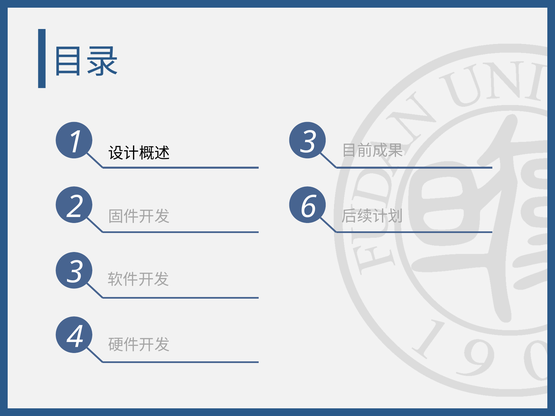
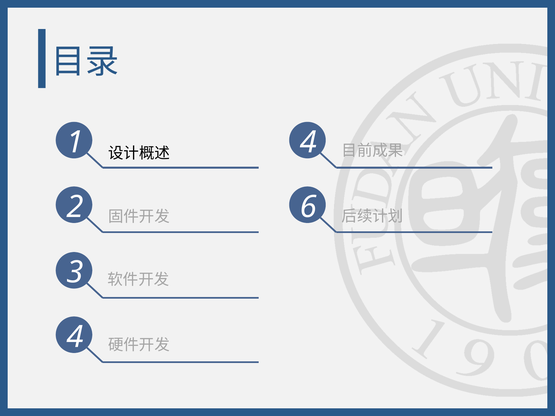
3: 3 -> 4 (308, 142)
